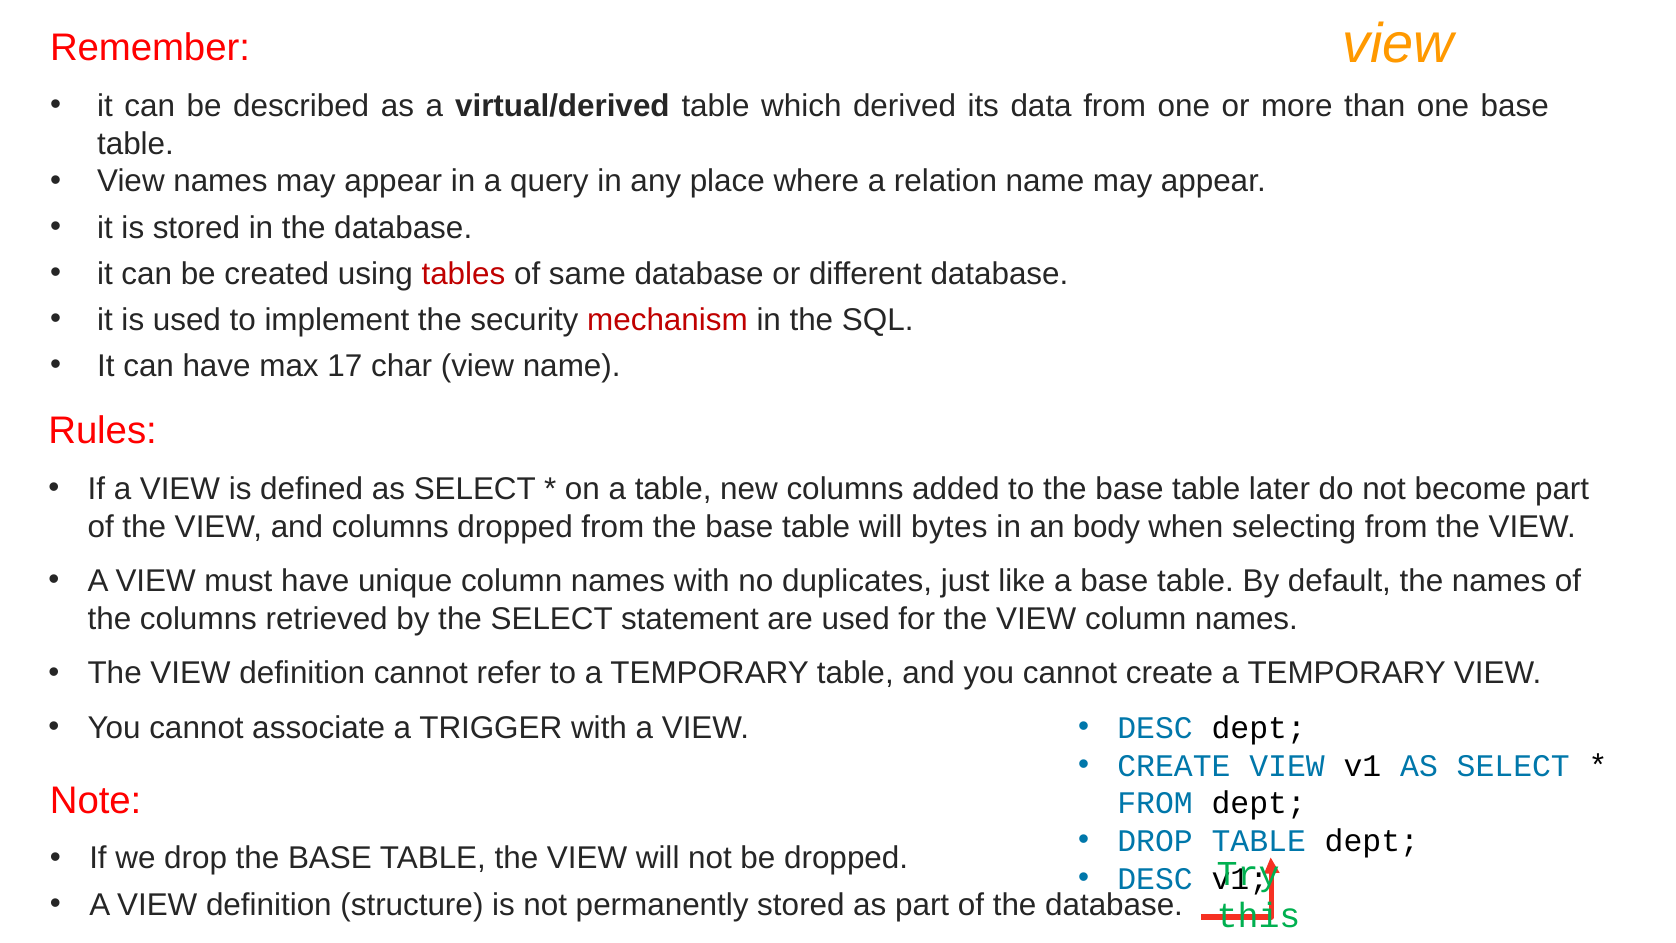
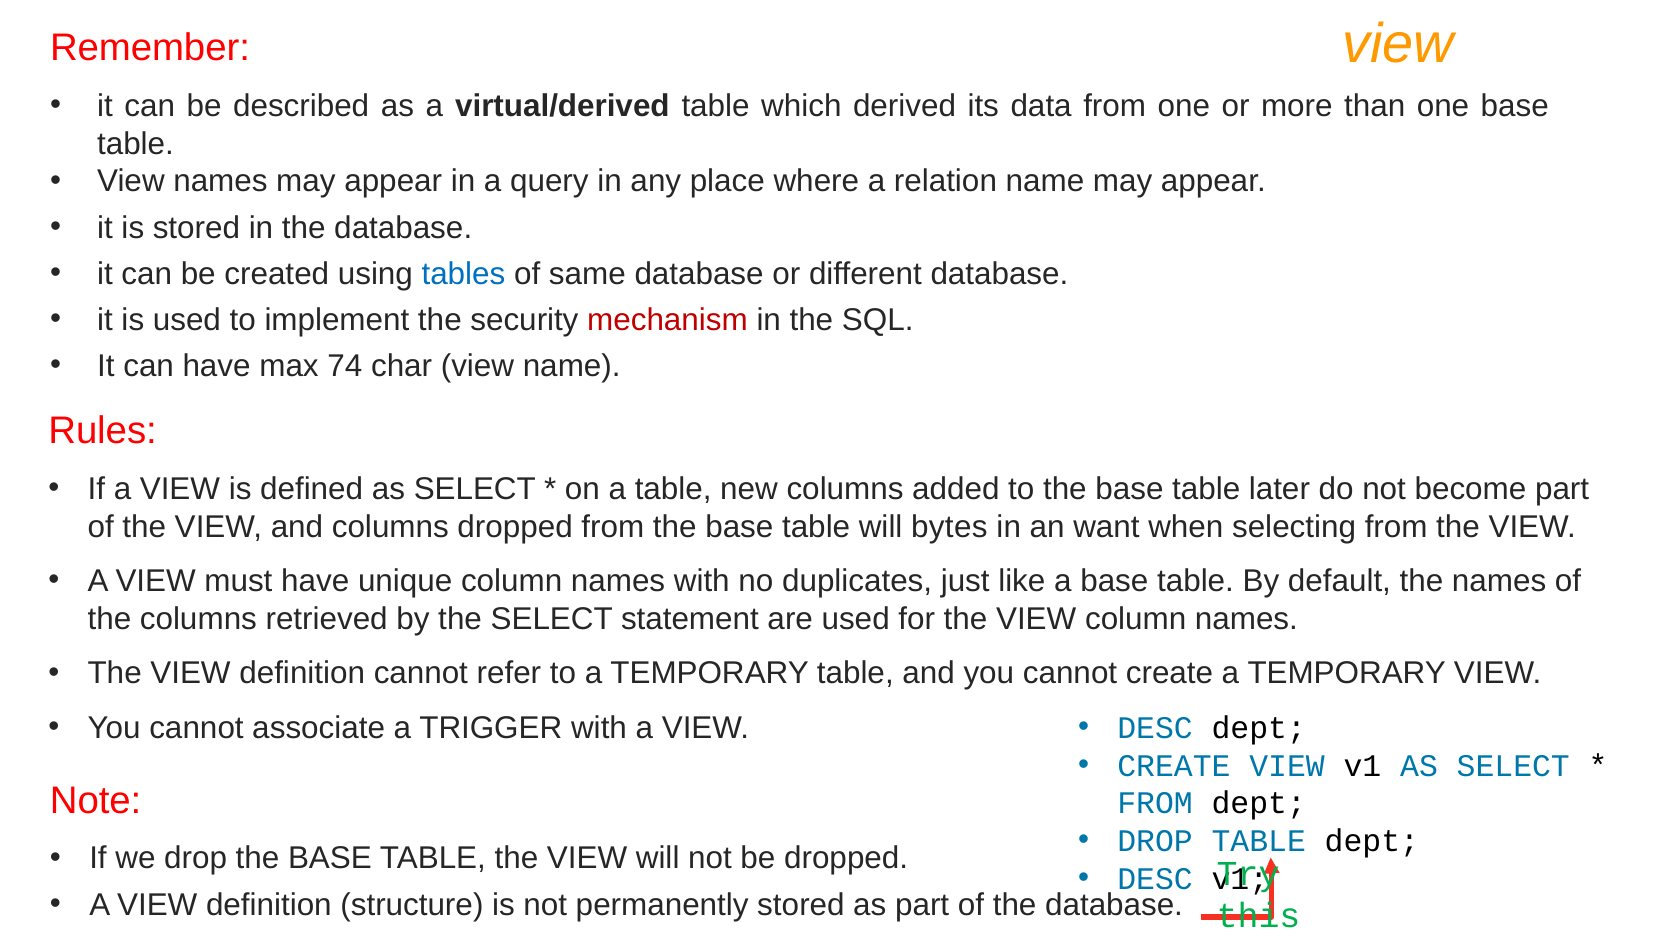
tables colour: red -> blue (463, 274)
17: 17 -> 74 (345, 366)
body: body -> want (1106, 527)
